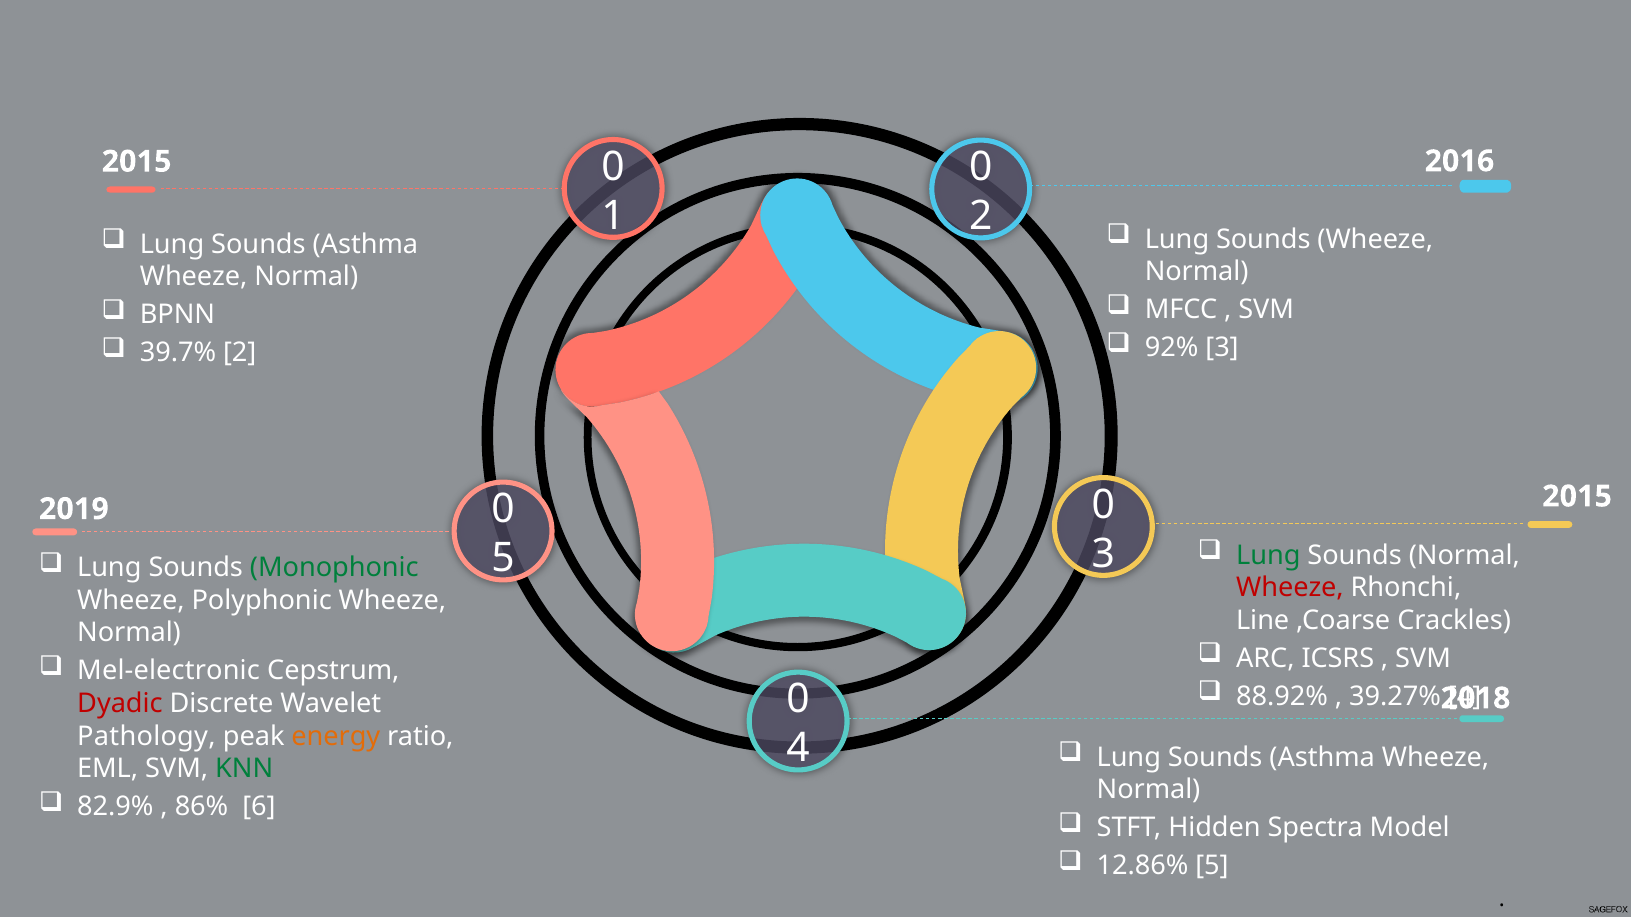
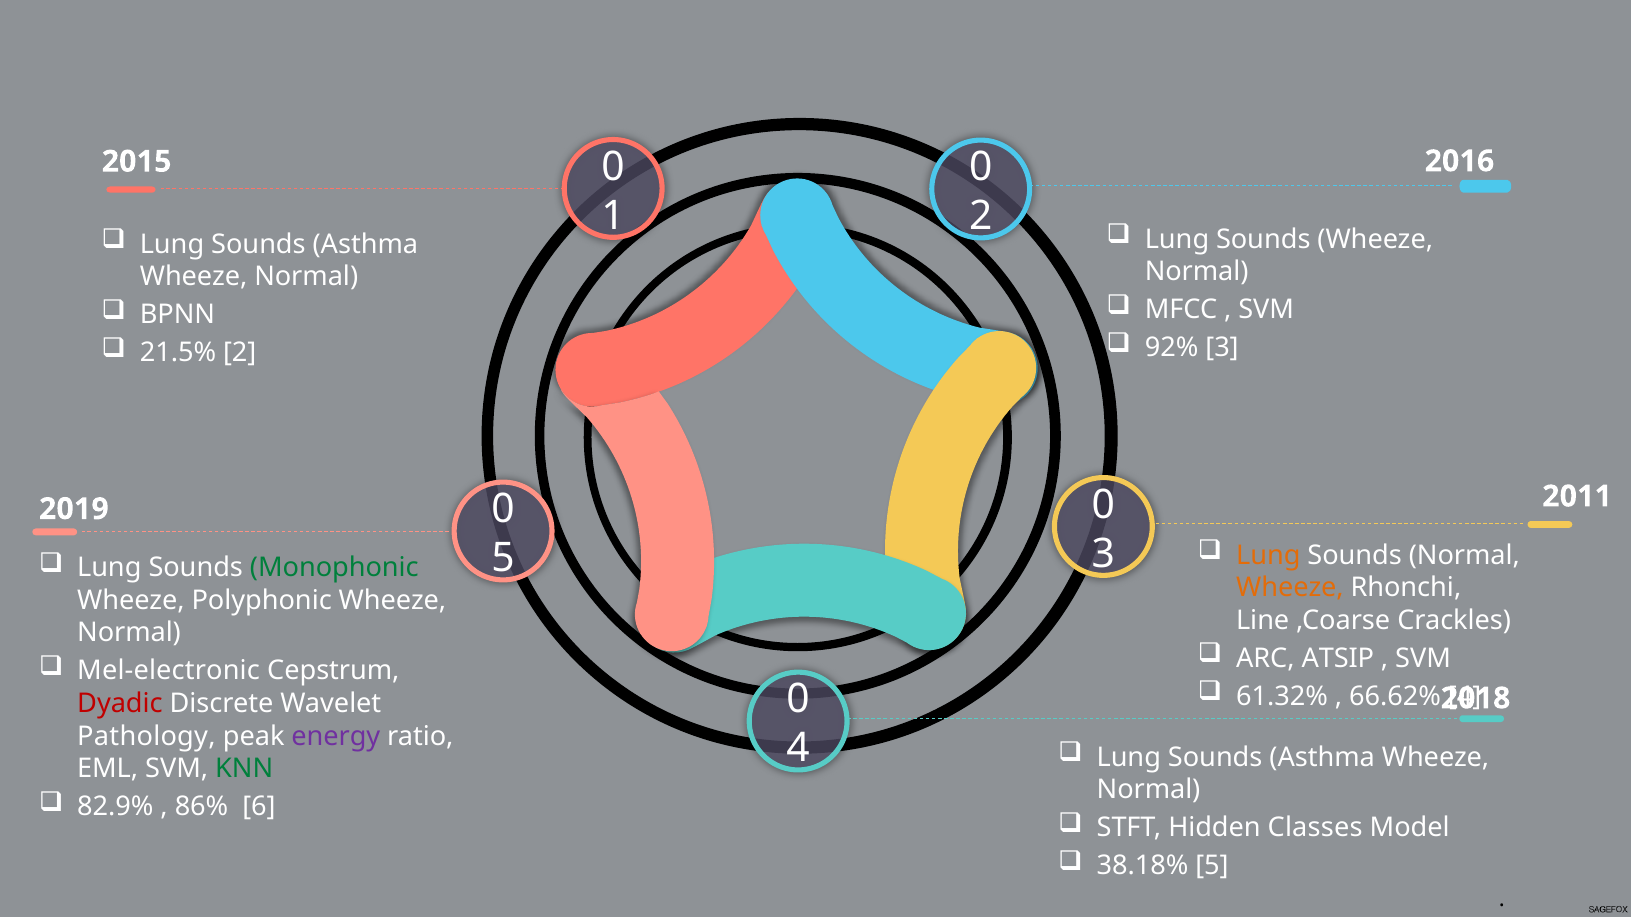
39.7%: 39.7% -> 21.5% (178, 353)
2015: 2015 -> 2011 (1577, 497)
Lung colour: green -> orange (1268, 555)
Wheeze colour: red -> orange (1290, 588)
ICSRS: ICSRS -> ATSIP (1338, 659)
88.92%: 88.92% -> 61.32% (1282, 697)
39.27%: 39.27% -> 66.62% (1395, 697)
energy colour: orange -> purple (336, 737)
Spectra: Spectra -> Classes (1315, 828)
12.86%: 12.86% -> 38.18% (1143, 866)
